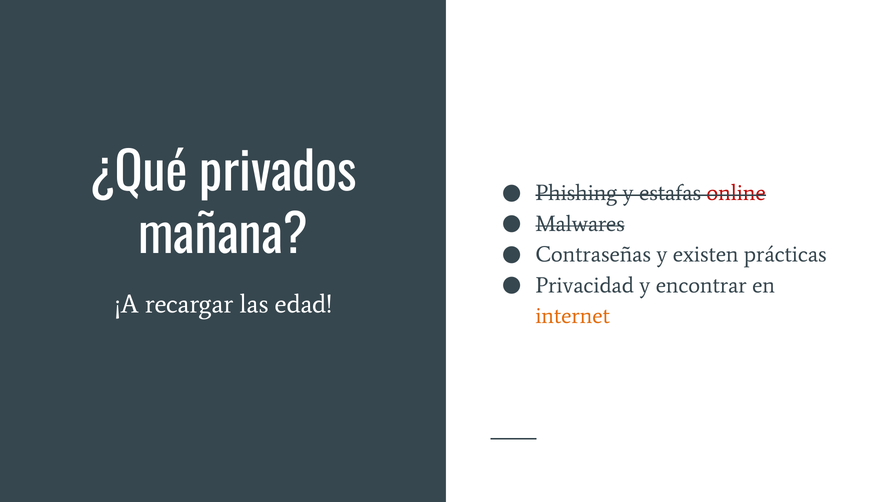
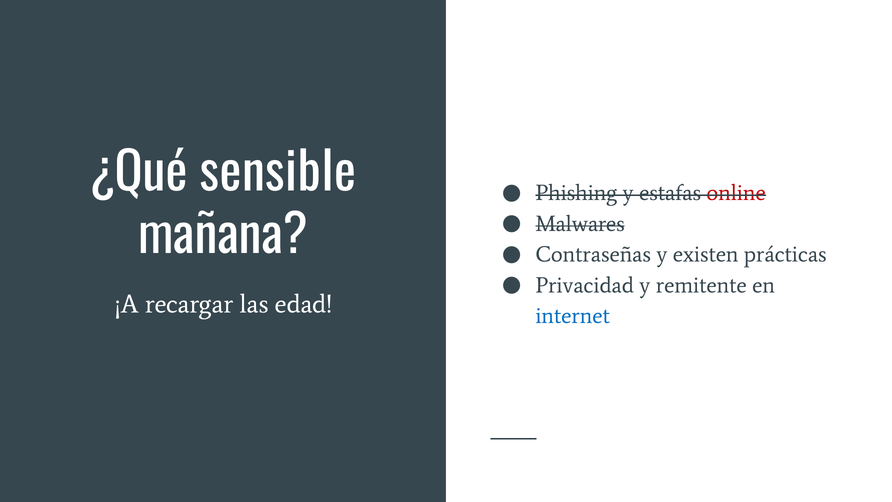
privados: privados -> sensible (278, 173)
encontrar: encontrar -> remitente (701, 285)
internet colour: orange -> blue (573, 316)
